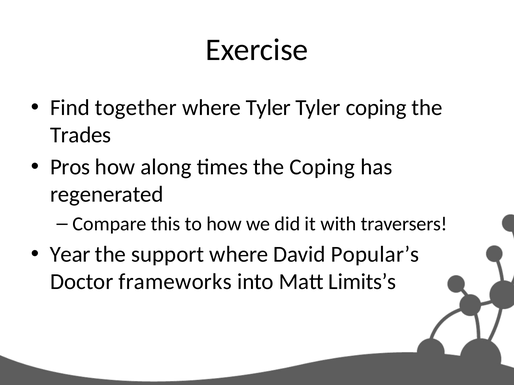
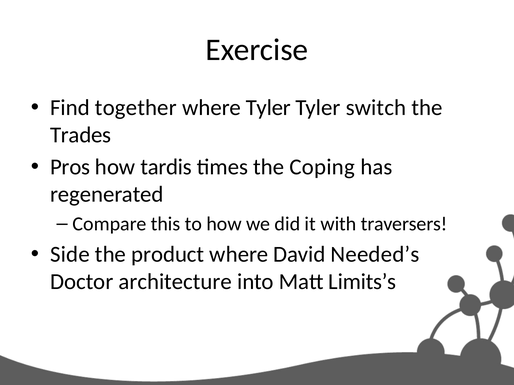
Tyler coping: coping -> switch (376, 108)
along: along -> tardis (166, 167)
Year: Year -> Side (70, 255)
support: support -> product (168, 255)
Popular’s: Popular’s -> Needed’s (375, 255)
frameworks: frameworks -> architecture (175, 282)
